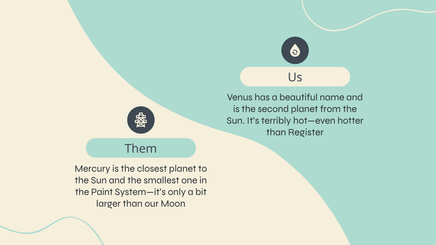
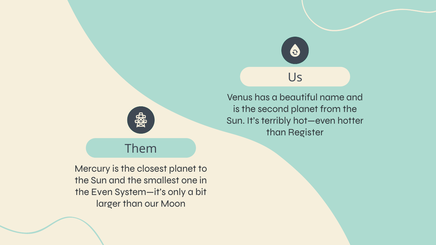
Paint: Paint -> Even (102, 192)
